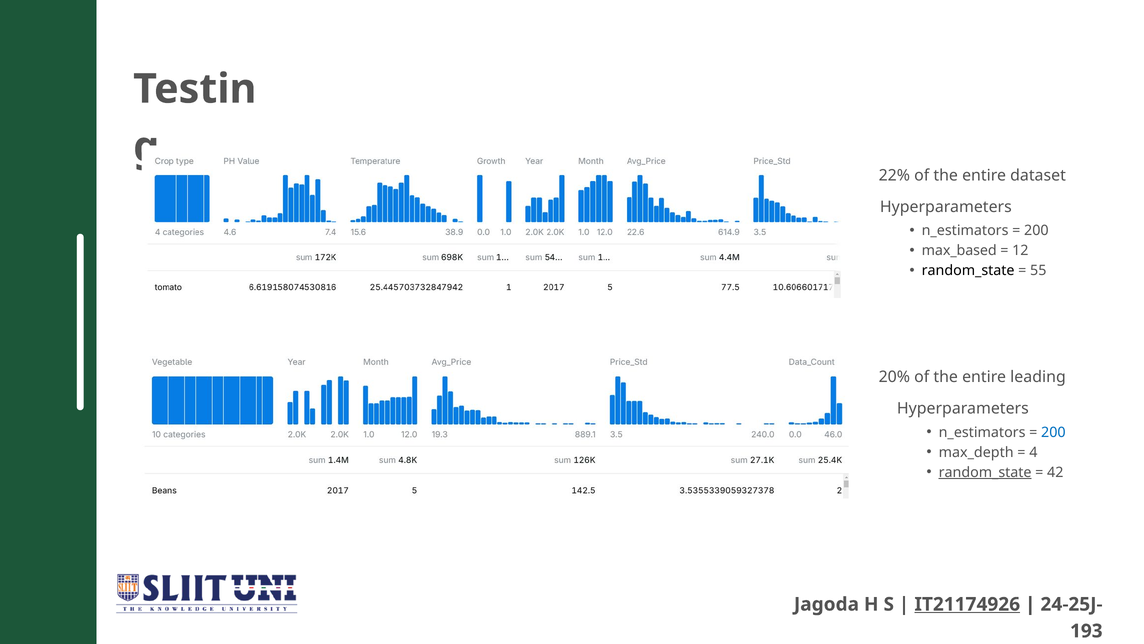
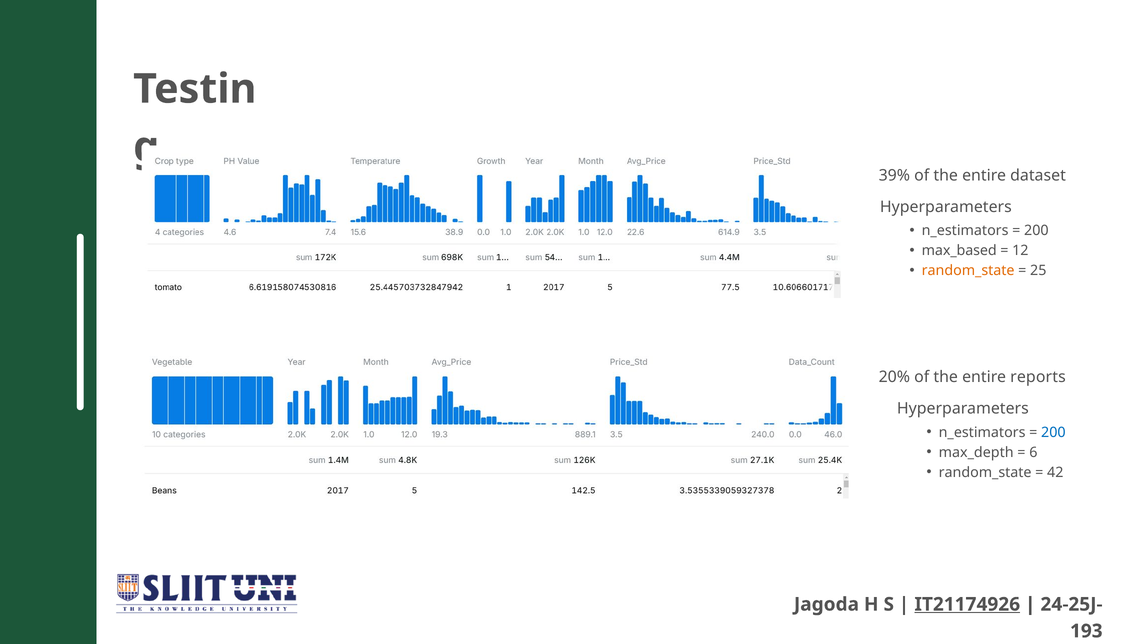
22%: 22% -> 39% (894, 175)
random_state colour: black -> orange (968, 270)
55: 55 -> 25 (1038, 270)
leading: leading -> reports (1038, 377)
4: 4 -> 6 (1033, 452)
random_state underline: present -> none (985, 472)
